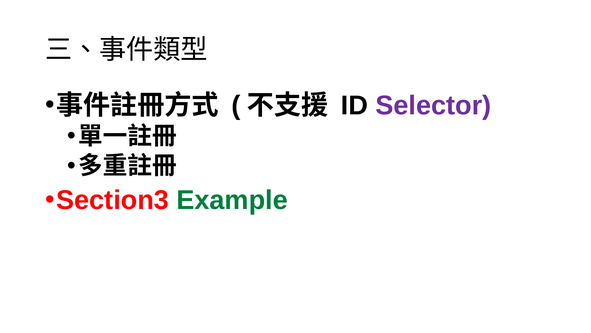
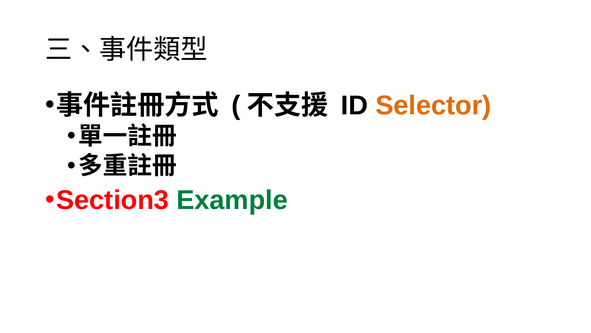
Selector colour: purple -> orange (433, 105)
